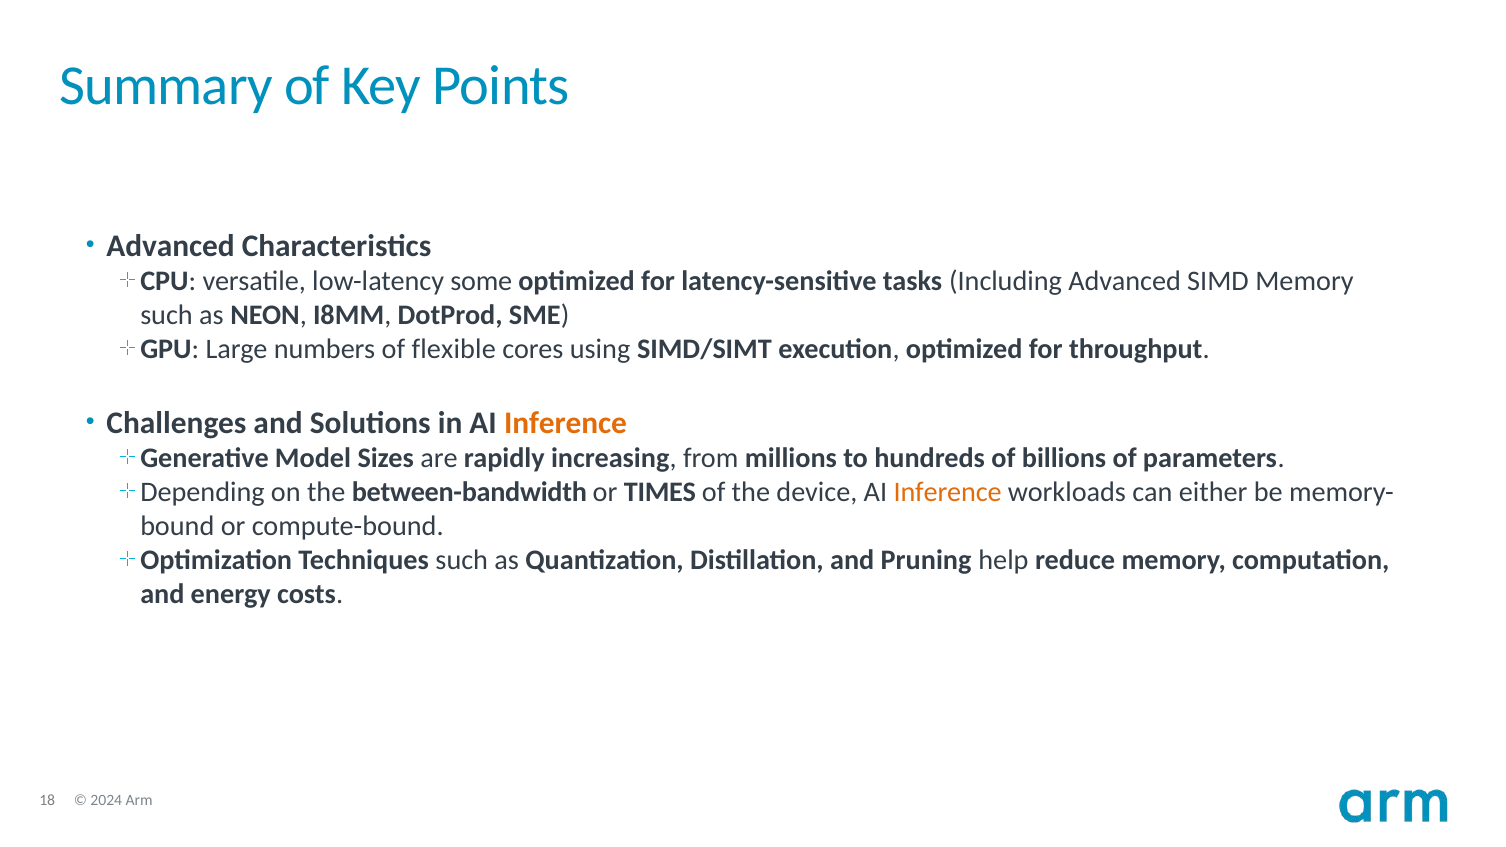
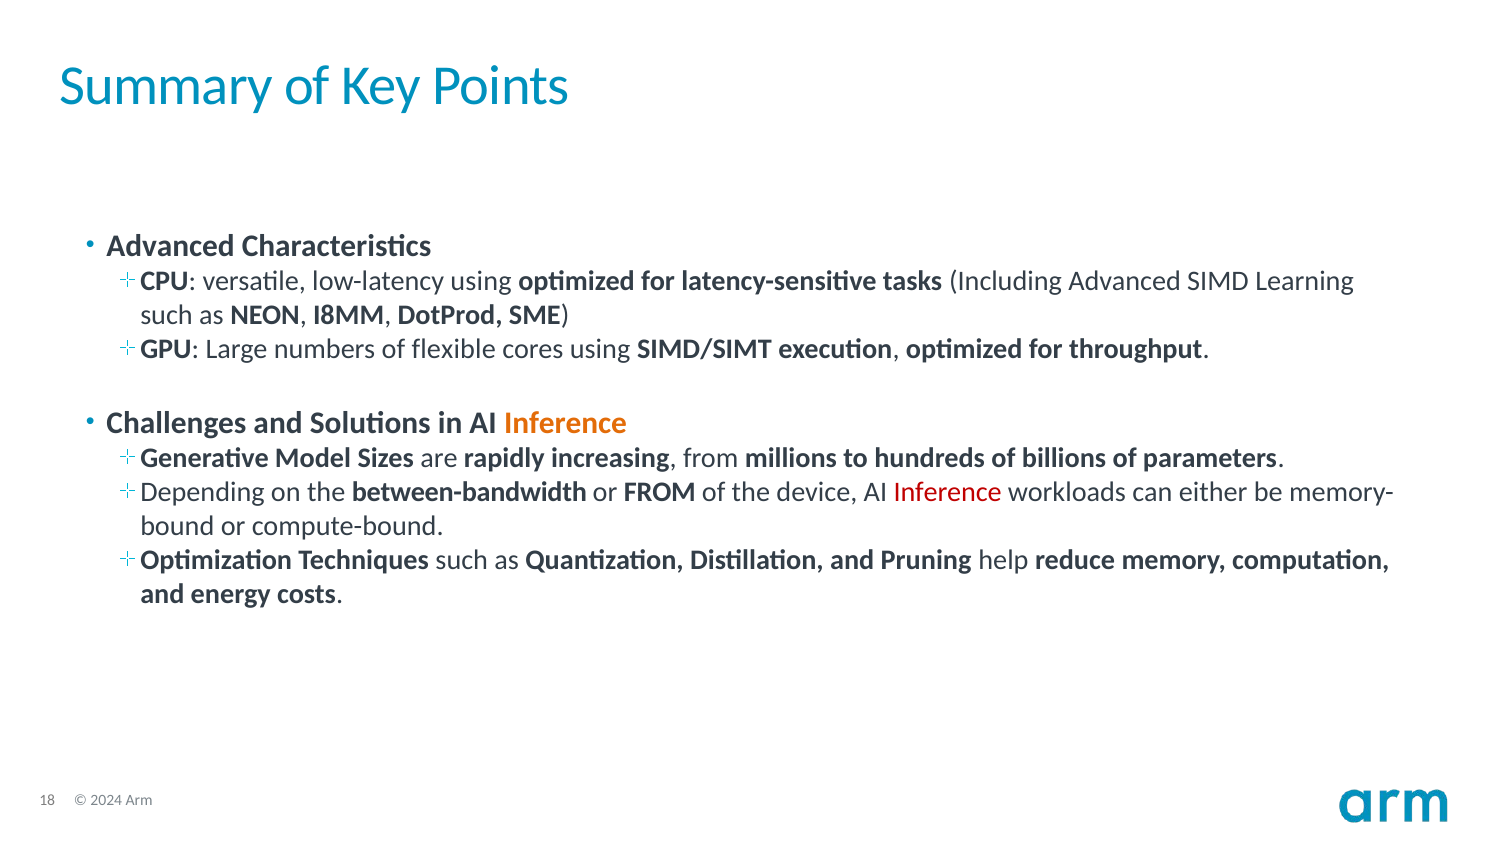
low-latency some: some -> using (481, 282)
SIMD Memory: Memory -> Learning (1305, 282)
or TIMES: TIMES -> FROM (660, 493)
Inference colour: orange -> red (948, 493)
